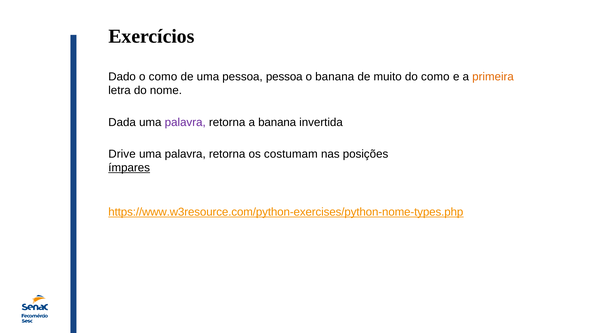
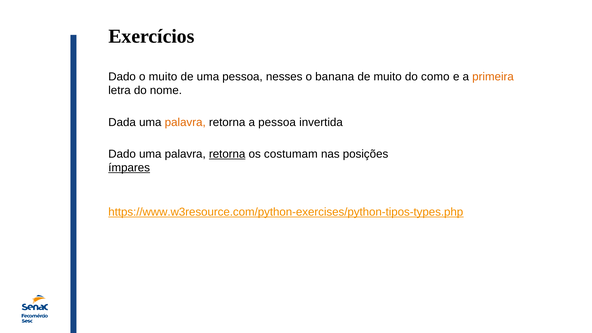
o como: como -> muito (163, 77)
pessoa pessoa: pessoa -> nesses (284, 77)
palavra colour: purple -> orange (185, 122)
a banana: banana -> pessoa (277, 122)
Drive: Drive -> Dado (122, 154)
retorna underline: none -> present (227, 154)
https://www.w3resource.com/python-exercises/python-nome-types.php: https://www.w3resource.com/python-exercises/python-nome-types.php -> https://www.w3resource.com/python-exercises/python-tipos-types.php (286, 212)
